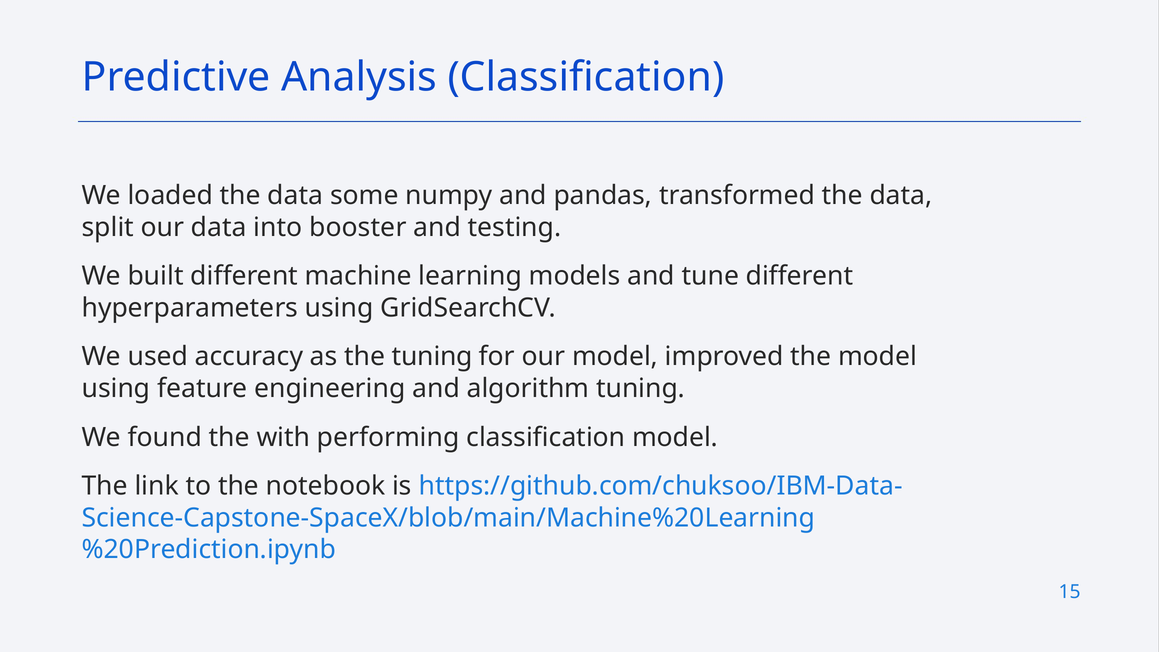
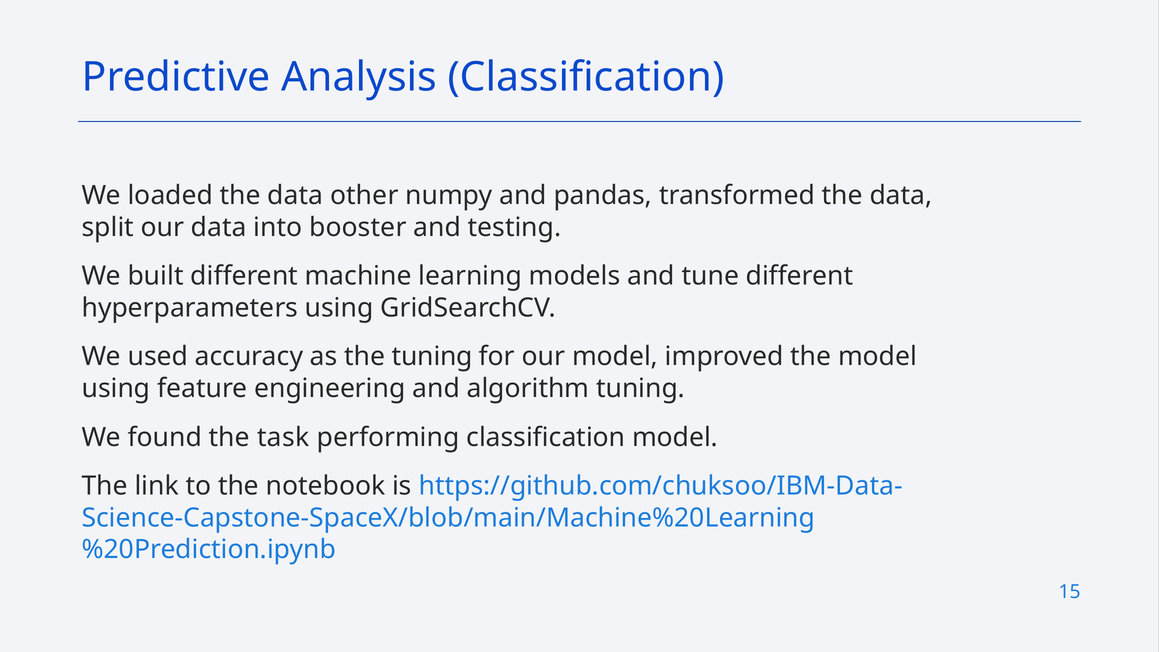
some: some -> other (364, 196)
with: with -> task (283, 437)
